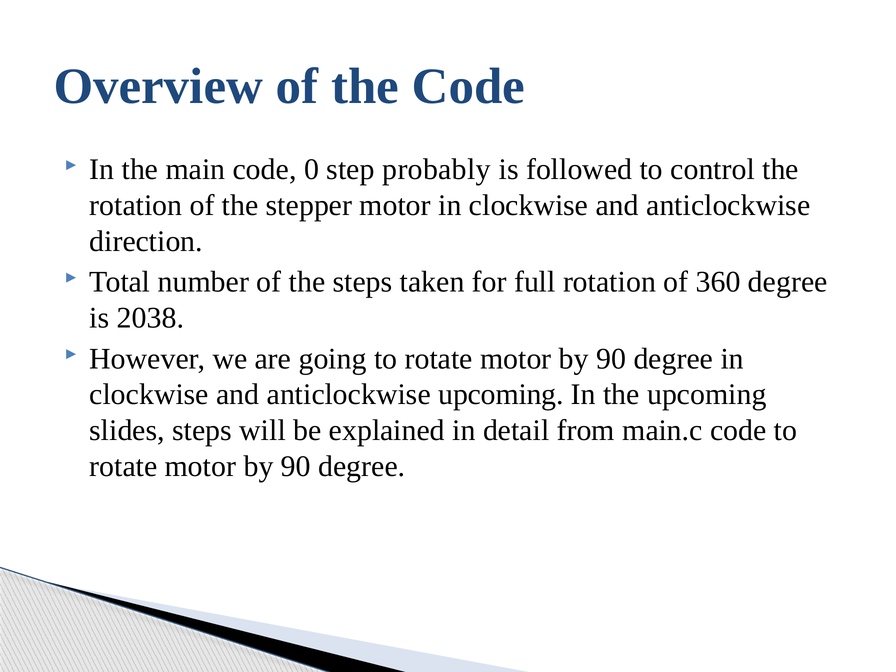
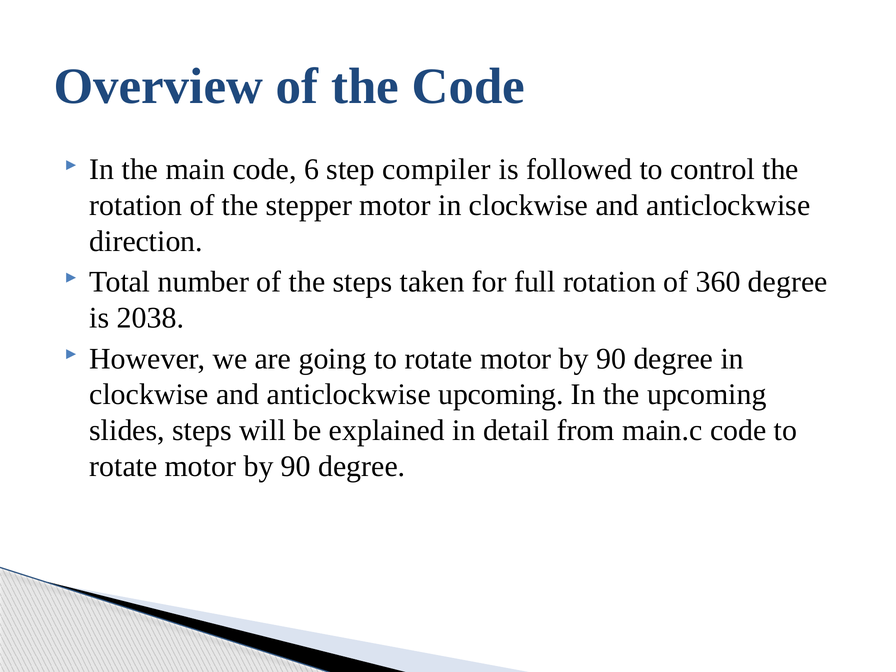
0: 0 -> 6 (312, 170)
probably: probably -> compiler (436, 170)
